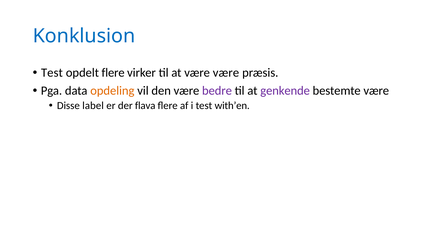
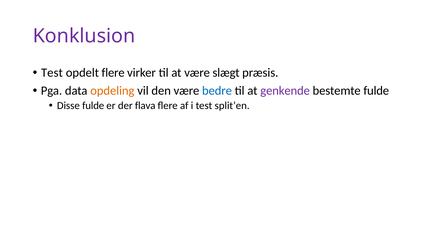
Konklusion colour: blue -> purple (84, 36)
være være: være -> slægt (226, 73)
bedre colour: purple -> blue (217, 91)
bestemte være: være -> fulde (376, 91)
Disse label: label -> fulde (93, 106)
with’en: with’en -> split’en (232, 106)
